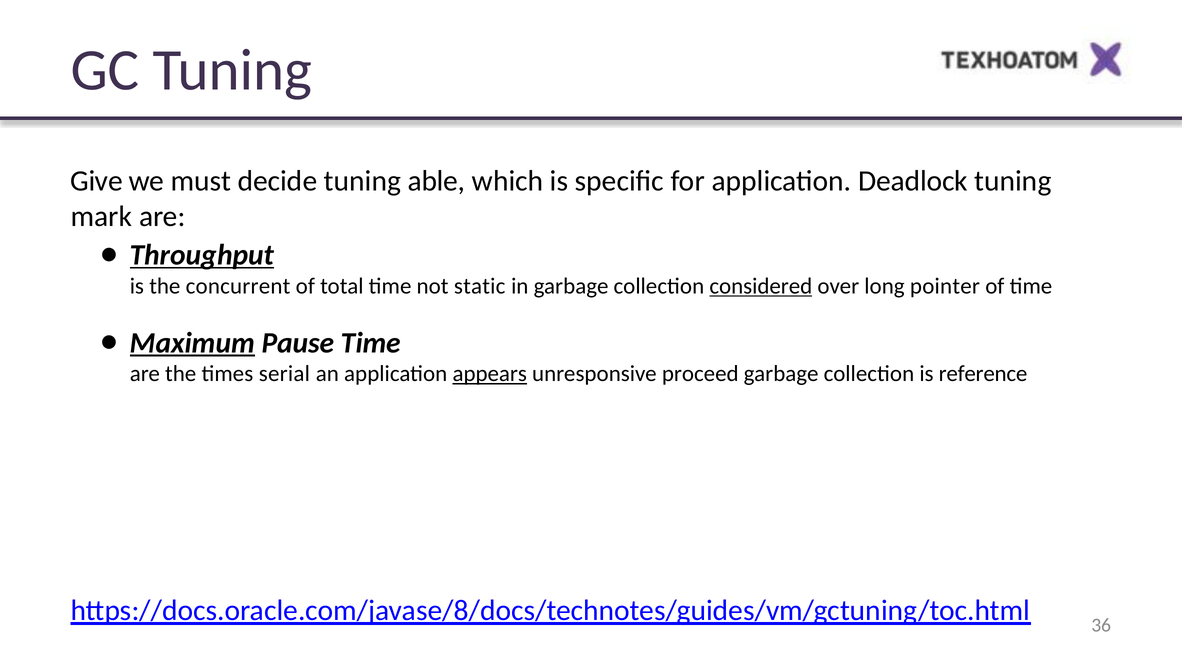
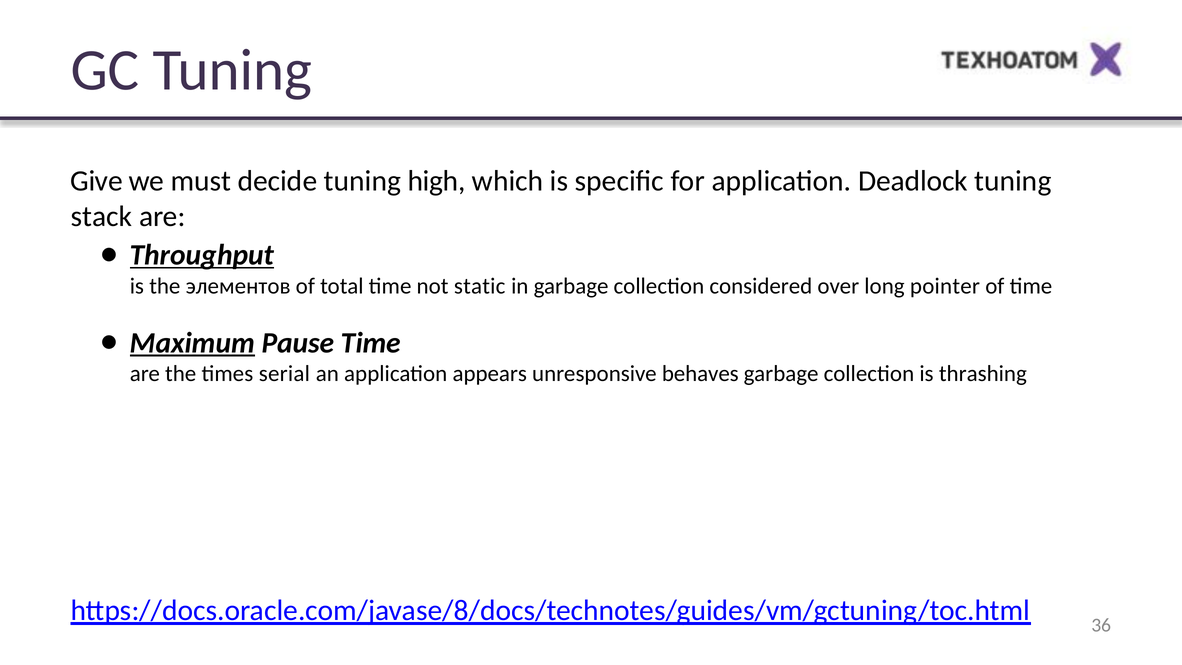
able: able -> high (437, 181)
mark: mark -> stack (101, 216)
concurrent: concurrent -> элементов (238, 286)
considered underline: present -> none (761, 286)
appears underline: present -> none (490, 374)
proceed: proceed -> behaves (700, 374)
reference: reference -> thrashing (983, 374)
